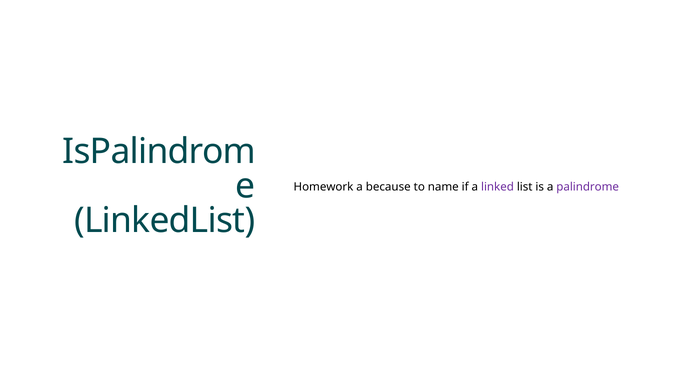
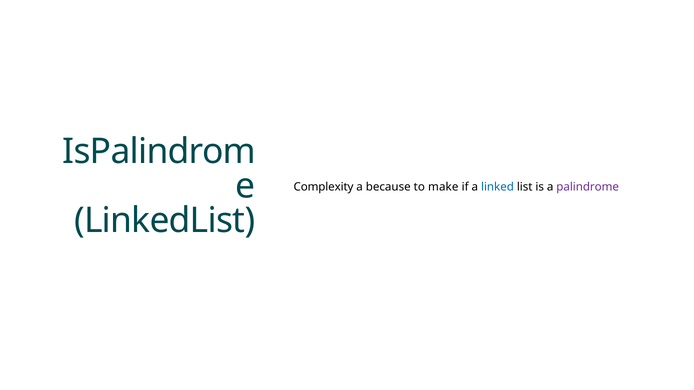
Homework: Homework -> Complexity (324, 187)
name: name -> make (443, 187)
linked colour: purple -> blue (497, 187)
